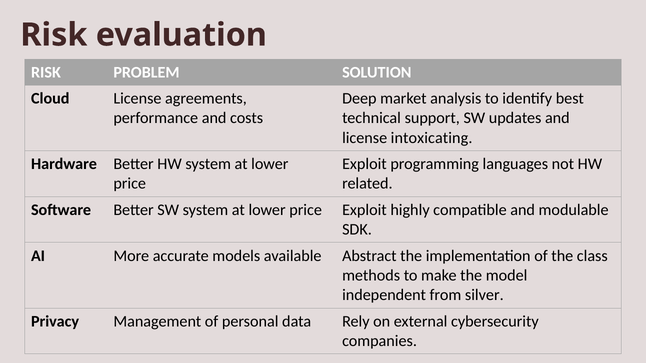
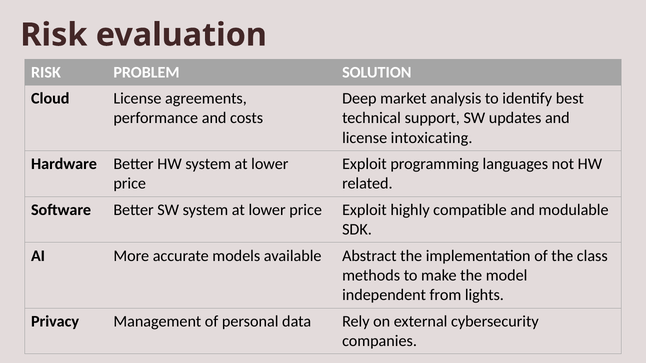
silver: silver -> lights (484, 295)
